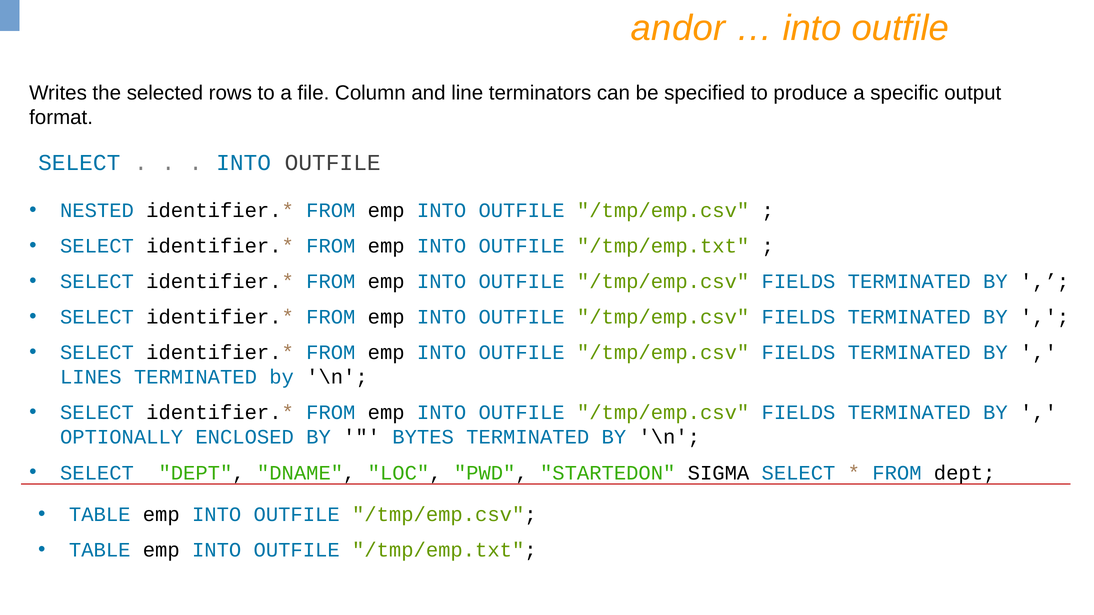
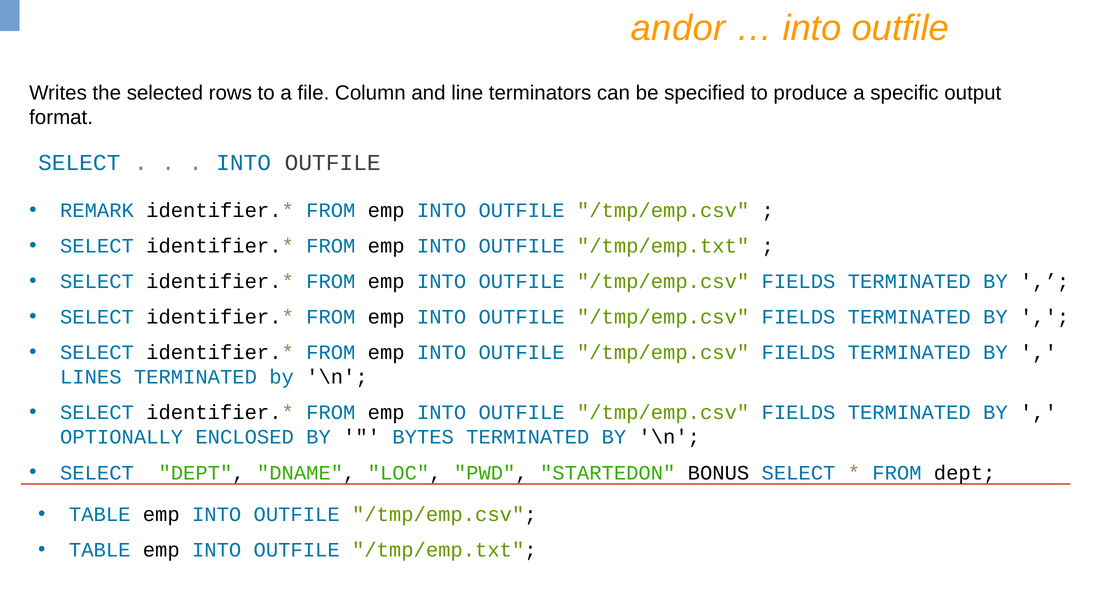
NESTED: NESTED -> REMARK (97, 211)
SIGMA: SIGMA -> BONUS (718, 473)
